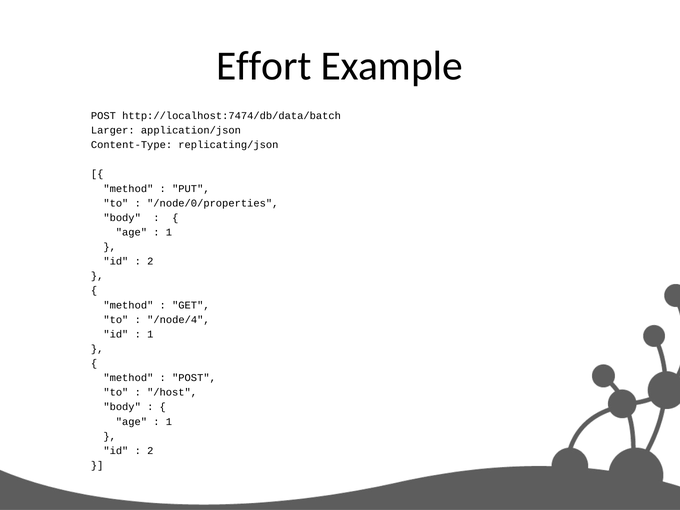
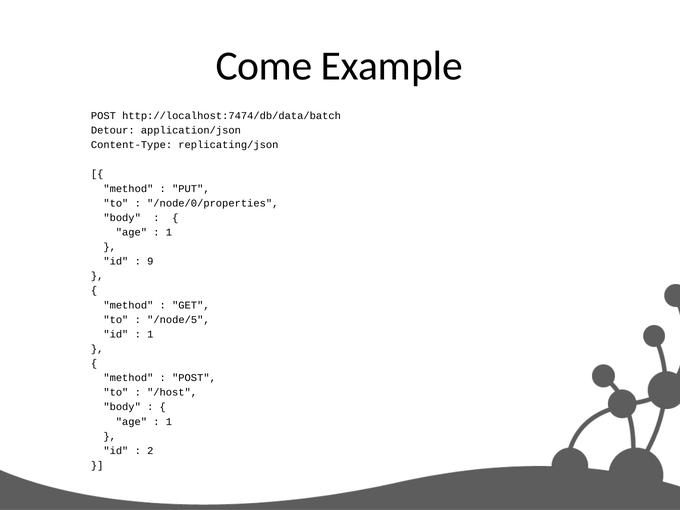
Effort: Effort -> Come (264, 66)
Larger: Larger -> Detour (113, 130)
2: 2 -> 9 (150, 261)
/node/4: /node/4 -> /node/5 (178, 320)
